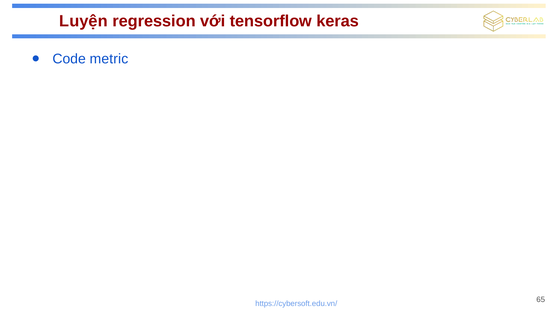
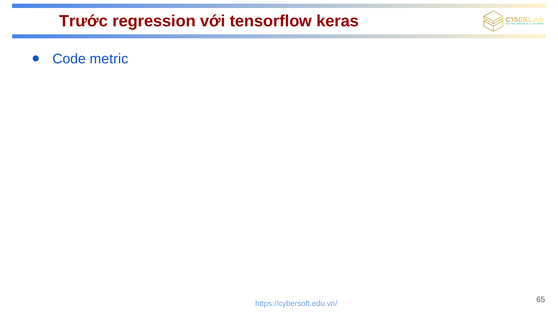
Luyện: Luyện -> Trước (84, 21)
